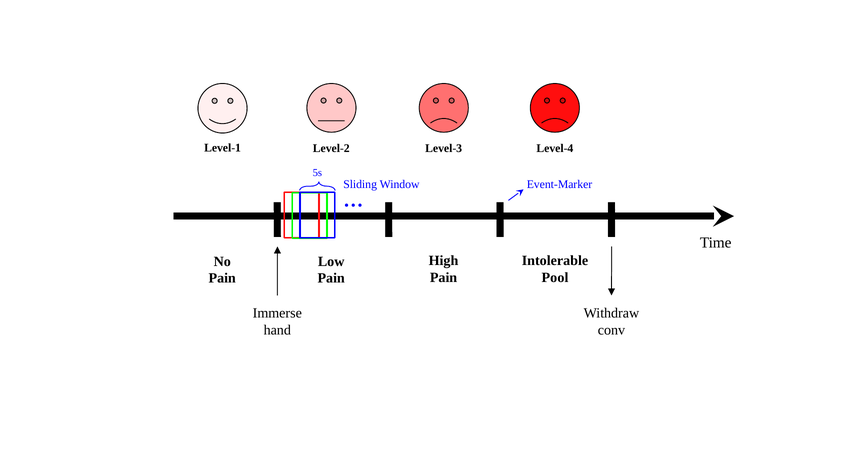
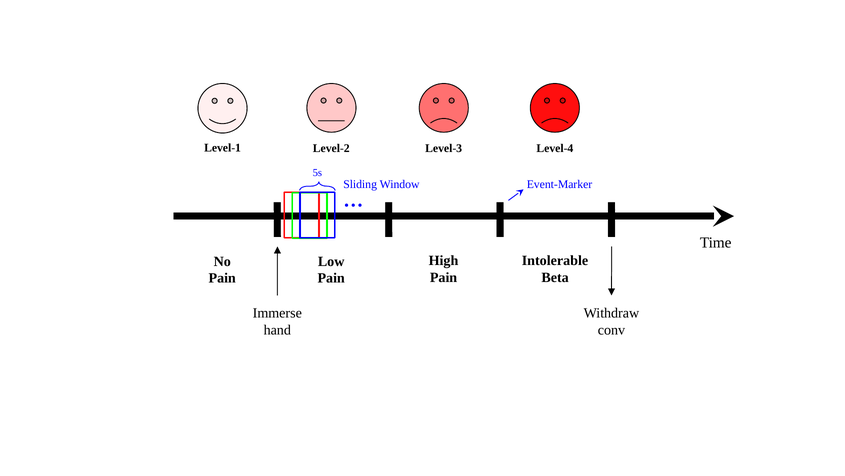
Pool: Pool -> Beta (555, 277)
